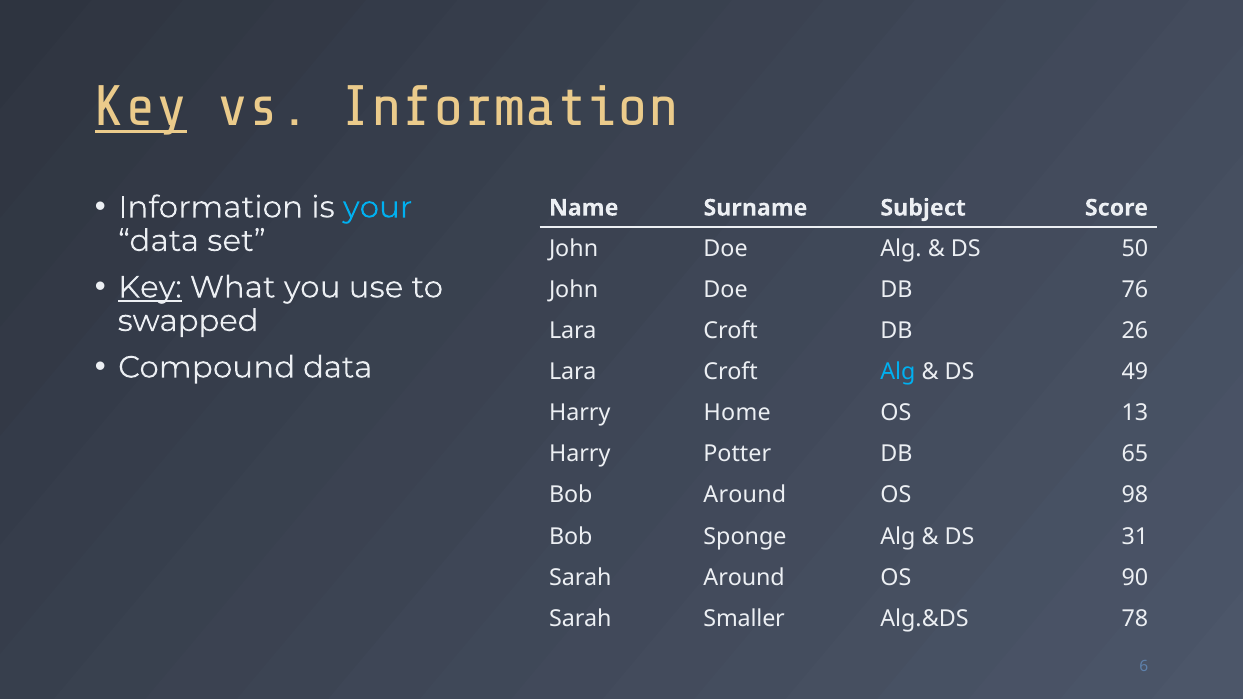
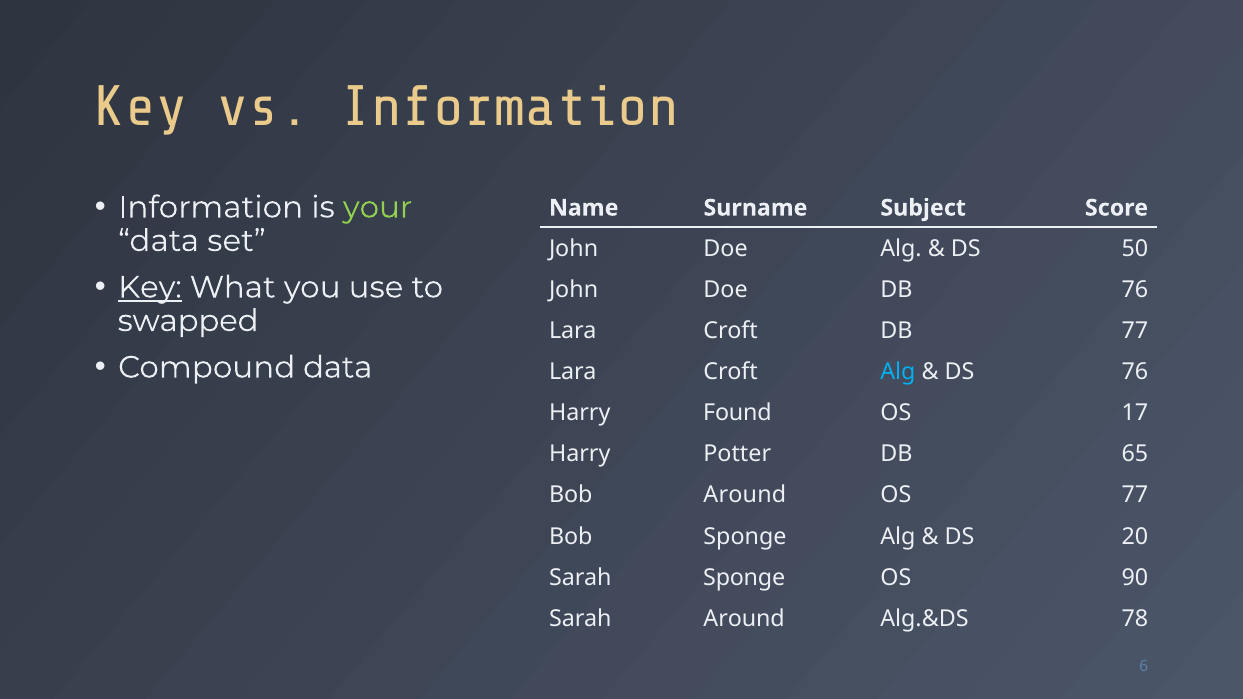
Key underline: present -> none (141, 107)
your colour: light blue -> light green (378, 207)
DB 26: 26 -> 77 (1135, 331)
DS 49: 49 -> 76 (1135, 372)
Home: Home -> Found (737, 413)
13: 13 -> 17 (1135, 413)
OS 98: 98 -> 77 (1135, 495)
31: 31 -> 20 (1135, 536)
Sarah Around: Around -> Sponge (744, 578)
Sarah Smaller: Smaller -> Around (744, 619)
